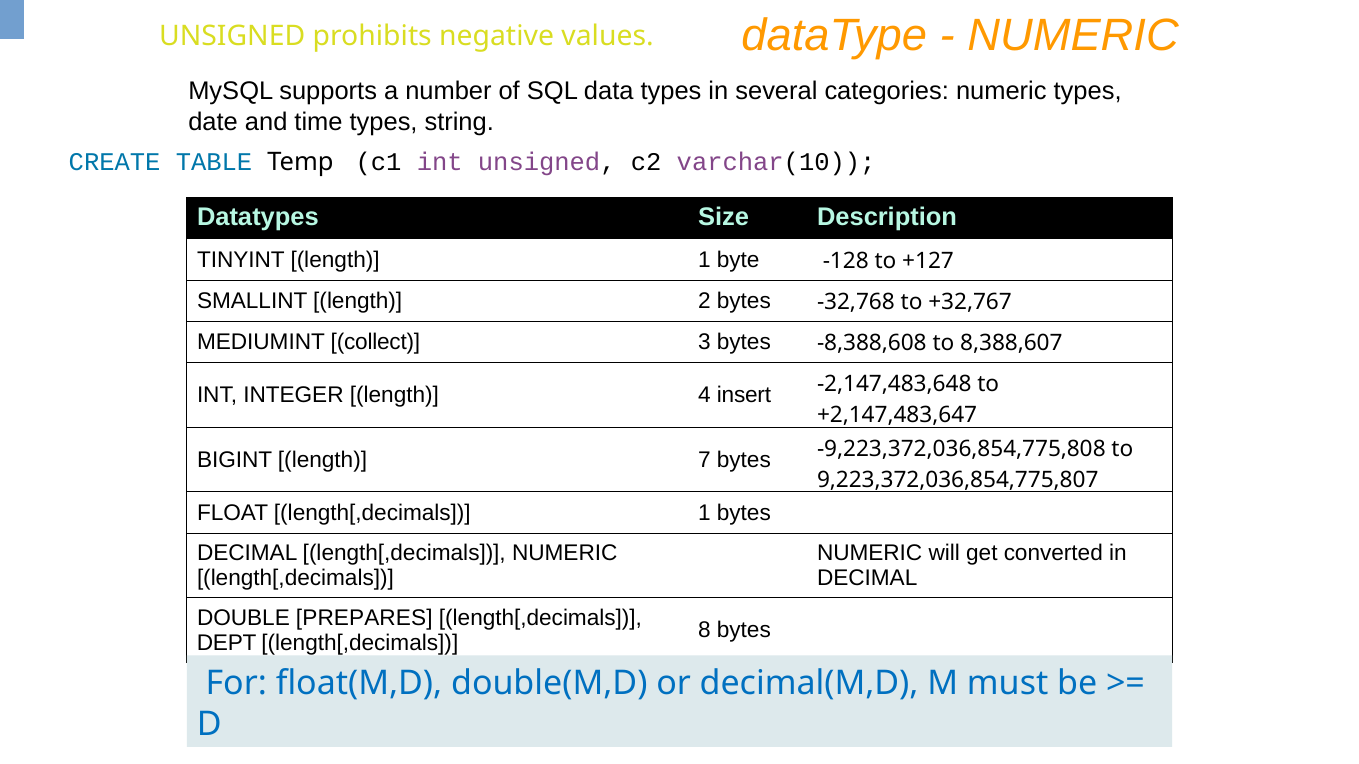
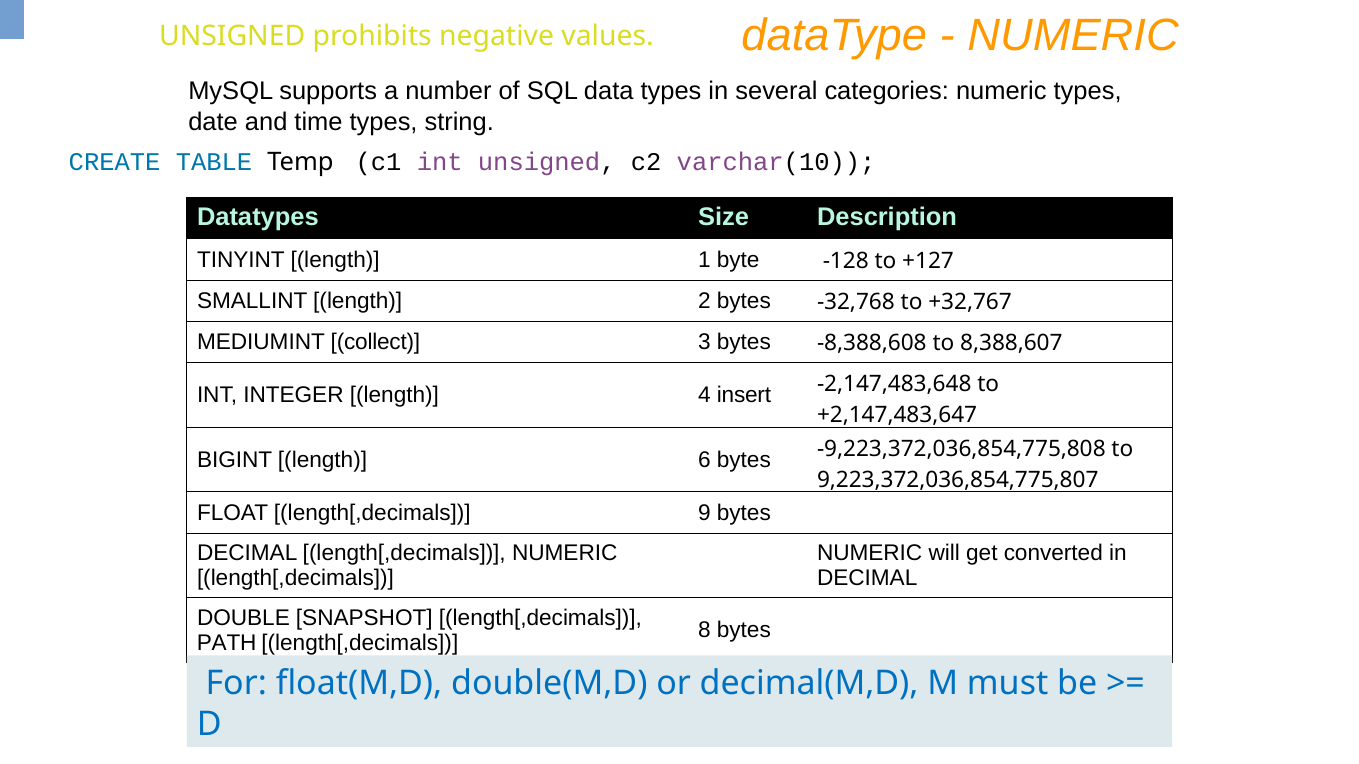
7: 7 -> 6 (704, 460)
length[,decimals 1: 1 -> 9 (704, 513)
PREPARES: PREPARES -> SNAPSHOT (364, 618)
DEPT: DEPT -> PATH (227, 643)
